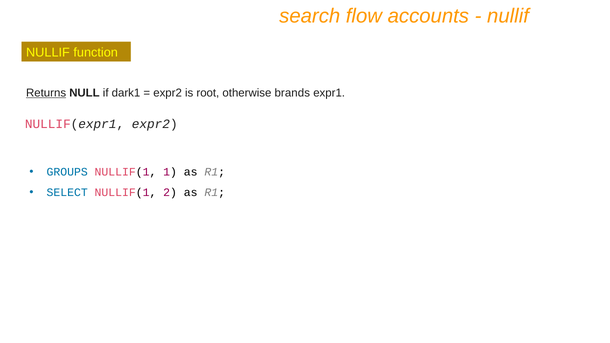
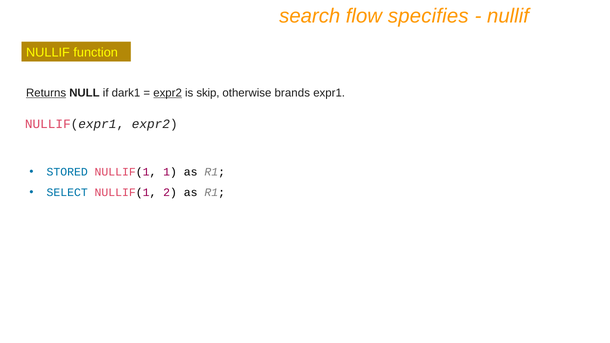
accounts: accounts -> specifies (428, 16)
expr2 underline: none -> present (168, 93)
root: root -> skip (208, 93)
GROUPS: GROUPS -> STORED (67, 172)
